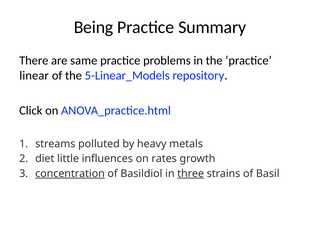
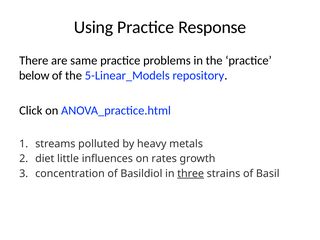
Being: Being -> Using (94, 27)
Summary: Summary -> Response (212, 27)
linear: linear -> below (34, 76)
concentration underline: present -> none (70, 174)
